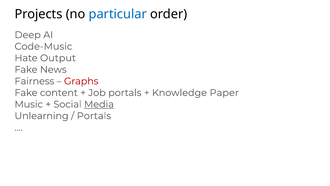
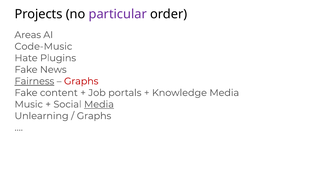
particular colour: blue -> purple (118, 14)
Deep: Deep -> Areas (28, 35)
Output: Output -> Plugins (58, 58)
Fairness underline: none -> present (34, 81)
Knowledge Paper: Paper -> Media (224, 93)
Portals: Portals -> Graphs (94, 116)
